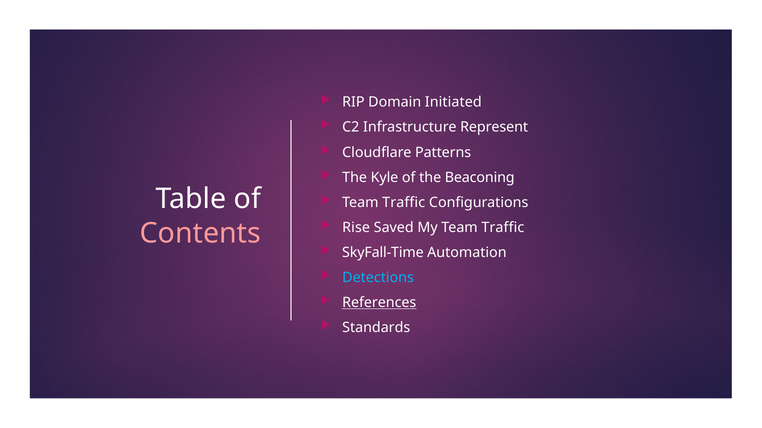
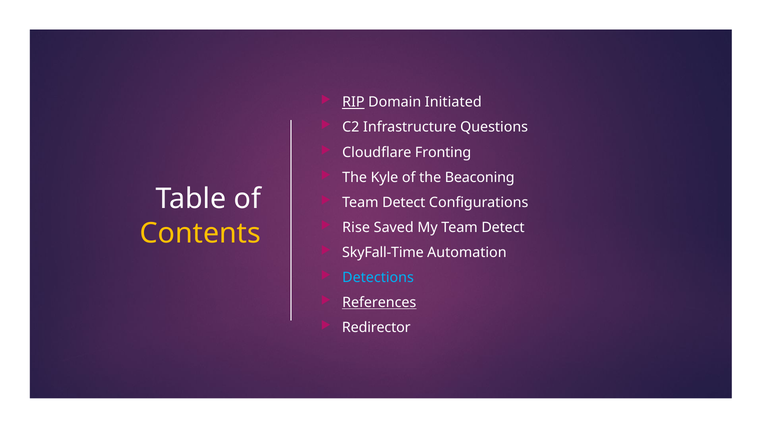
RIP underline: none -> present (353, 102)
Represent: Represent -> Questions (494, 127)
Patterns: Patterns -> Fronting (443, 153)
Traffic: Traffic -> Detect (404, 203)
My Team Traffic: Traffic -> Detect (503, 228)
Contents colour: pink -> yellow (200, 233)
Standards: Standards -> Redirector (376, 328)
